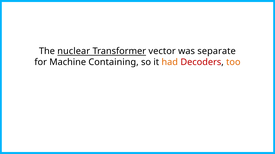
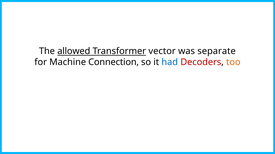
nuclear: nuclear -> allowed (74, 51)
Containing: Containing -> Connection (114, 62)
had colour: orange -> blue (170, 62)
